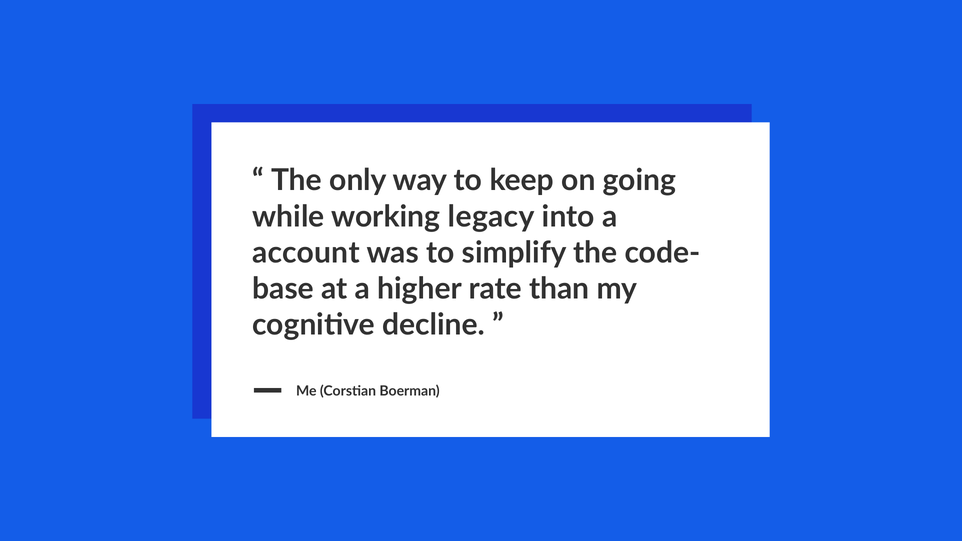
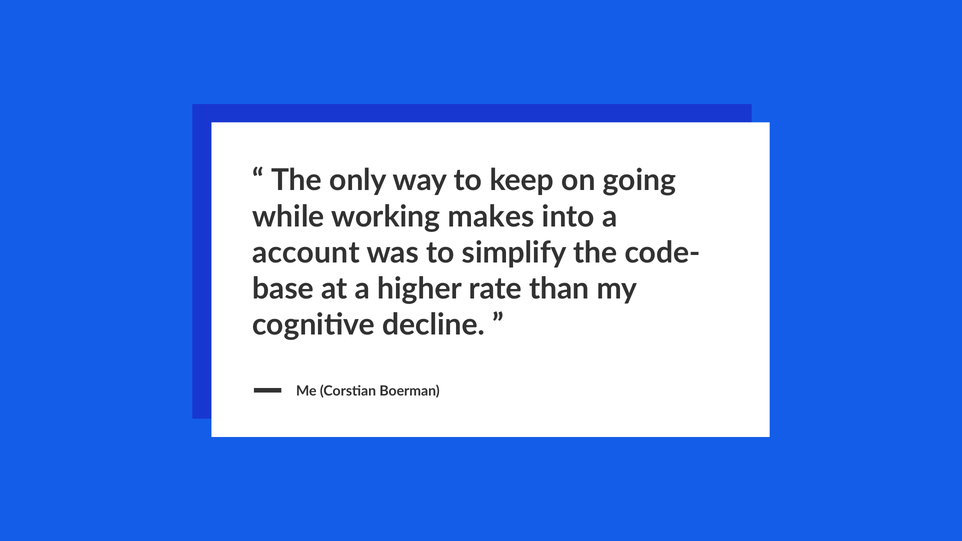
legacy: legacy -> makes (491, 217)
